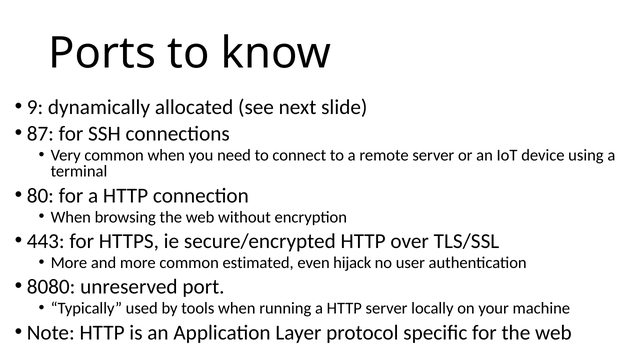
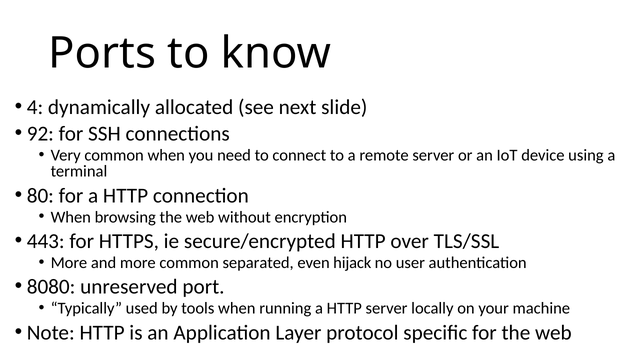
9: 9 -> 4 (35, 107)
87: 87 -> 92 (40, 134)
estimated: estimated -> separated (258, 263)
